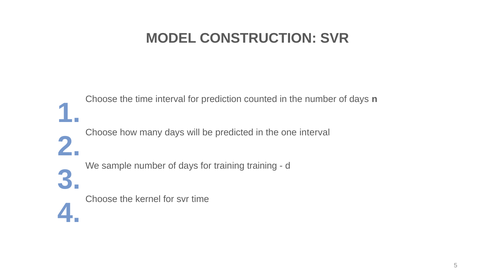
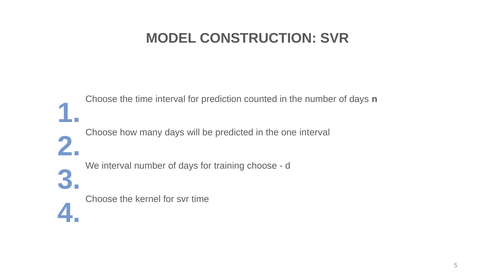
We sample: sample -> interval (117, 166)
training training: training -> choose (262, 166)
